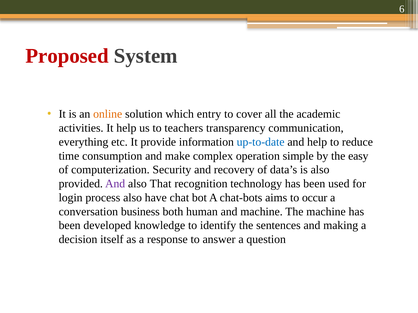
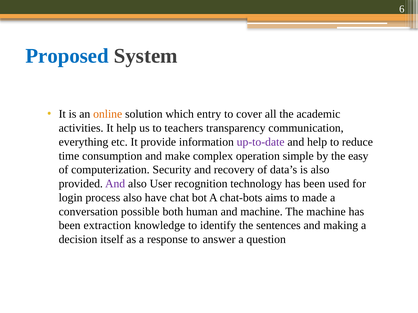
Proposed colour: red -> blue (67, 56)
up-to-date colour: blue -> purple (261, 142)
That: That -> User (161, 184)
occur: occur -> made (315, 198)
business: business -> possible (140, 212)
developed: developed -> extraction (107, 226)
